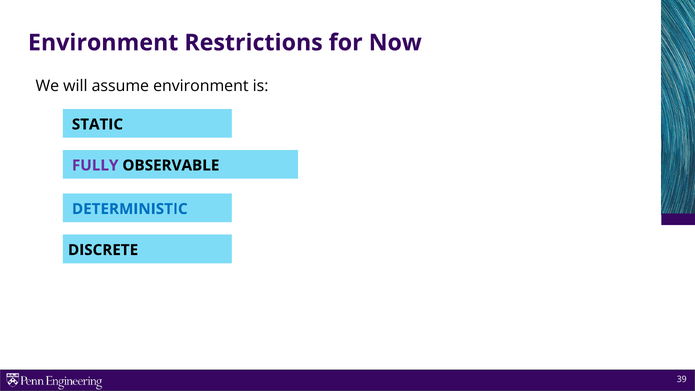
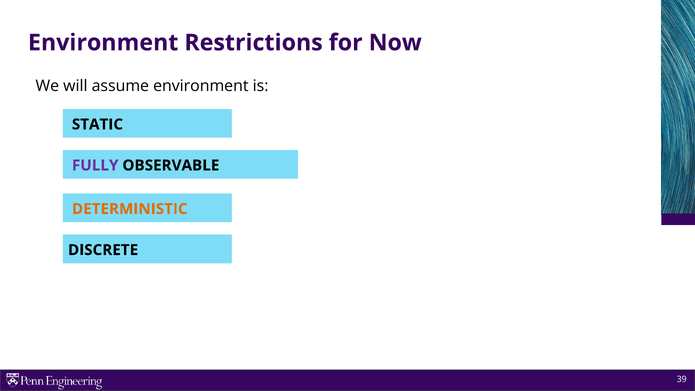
DETERMINISTIC colour: blue -> orange (130, 209)
